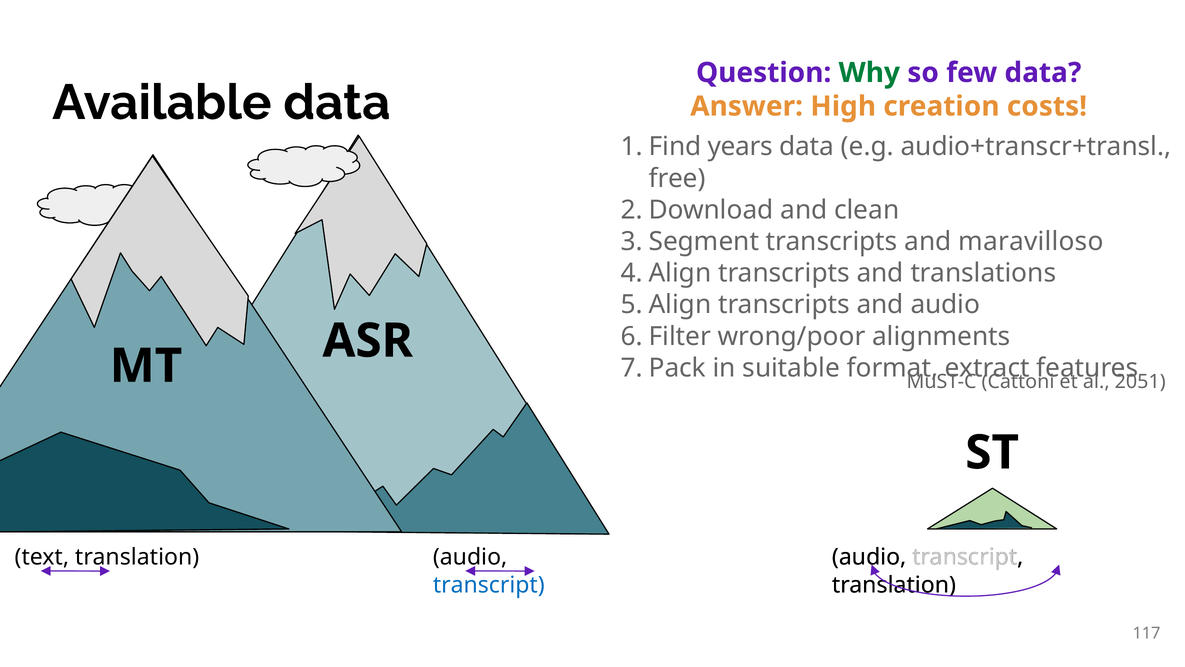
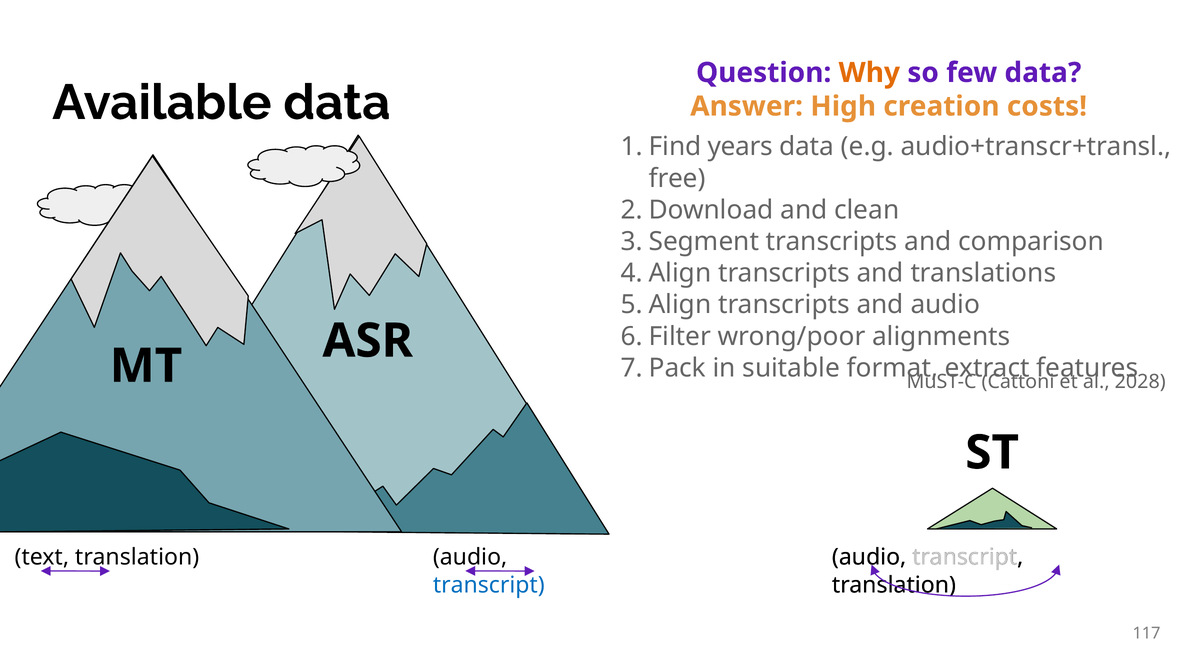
Why colour: green -> orange (869, 73)
maravilloso: maravilloso -> comparison (1031, 241)
2051: 2051 -> 2028 (1140, 381)
